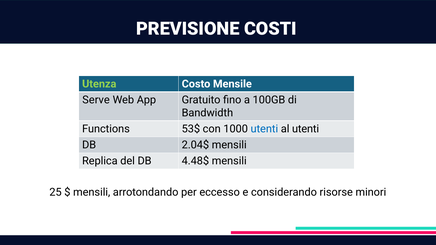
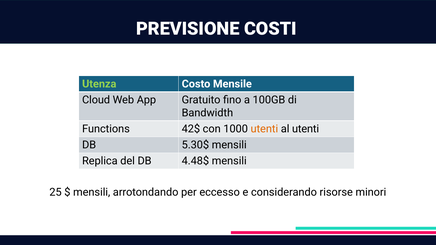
Serve: Serve -> Cloud (96, 100)
53$: 53$ -> 42$ (191, 129)
utenti colour: blue -> orange (264, 129)
2.04$: 2.04$ -> 5.30$ (195, 145)
